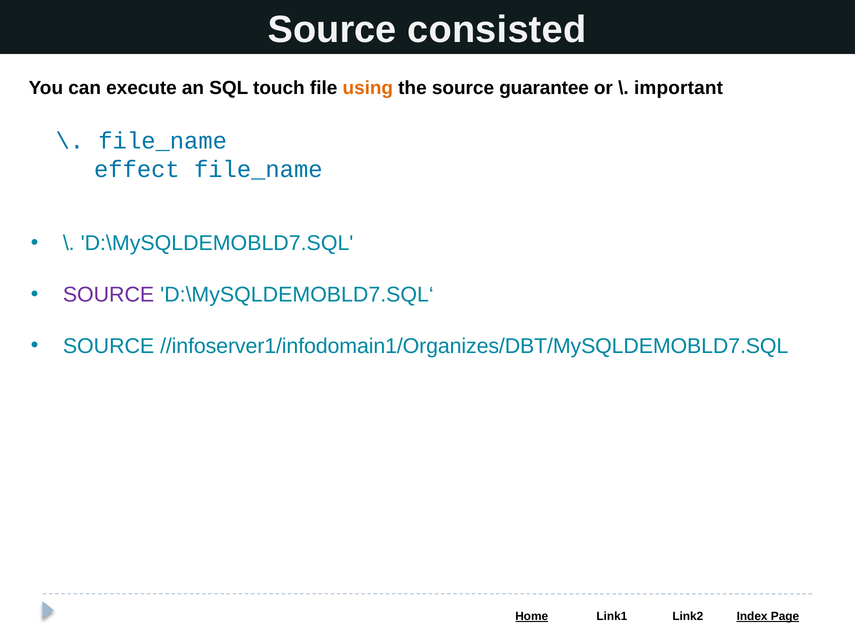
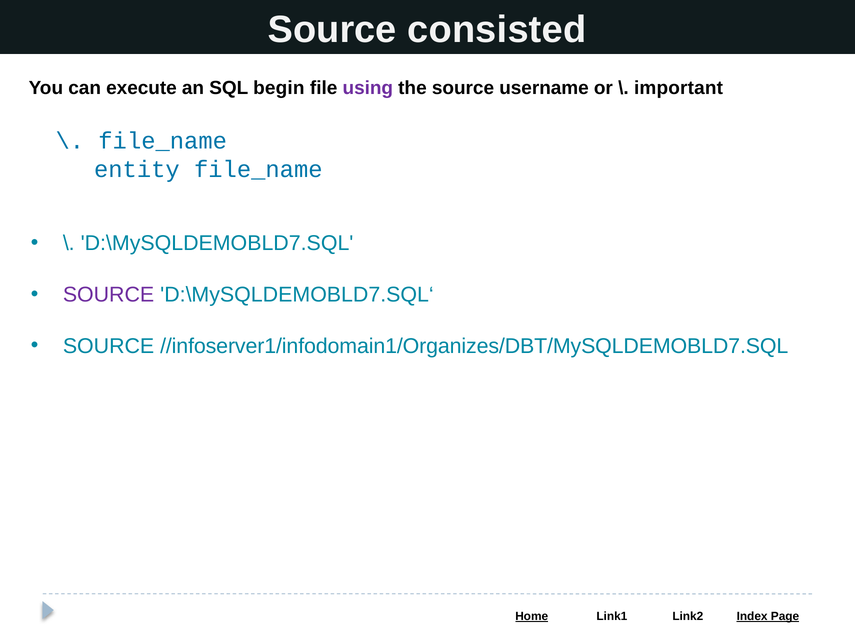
touch: touch -> begin (279, 88)
using colour: orange -> purple (368, 88)
guarantee: guarantee -> username (544, 88)
effect: effect -> entity (137, 170)
